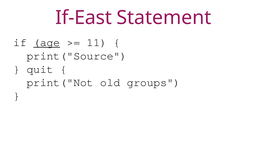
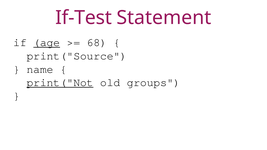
If-East: If-East -> If-Test (84, 18)
11: 11 -> 68 (97, 43)
quit: quit -> name (40, 69)
print("Not underline: none -> present (60, 83)
